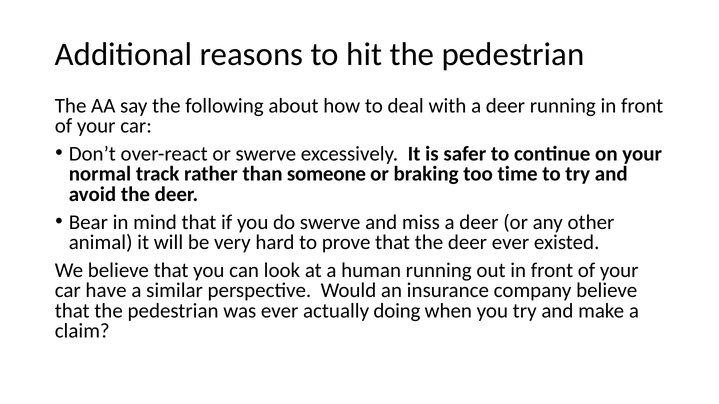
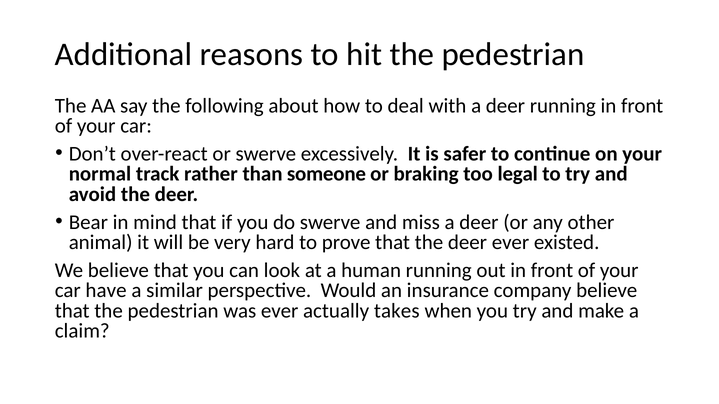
time: time -> legal (518, 174)
doing: doing -> takes (397, 311)
